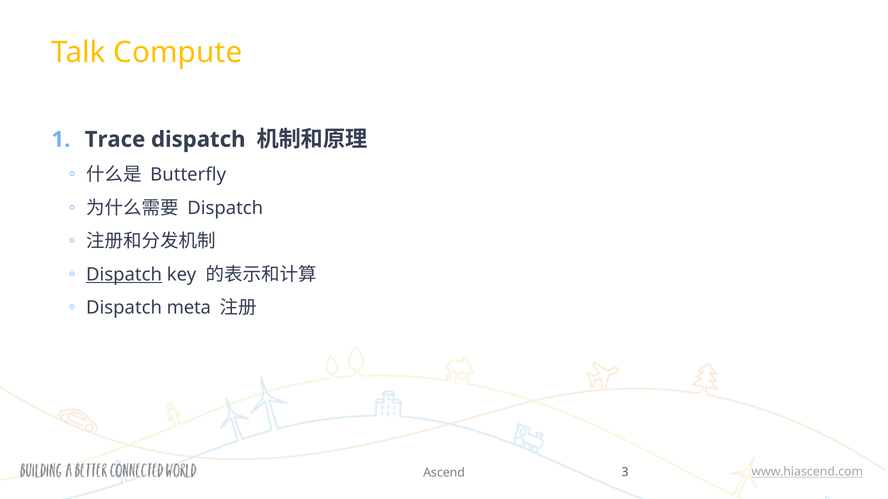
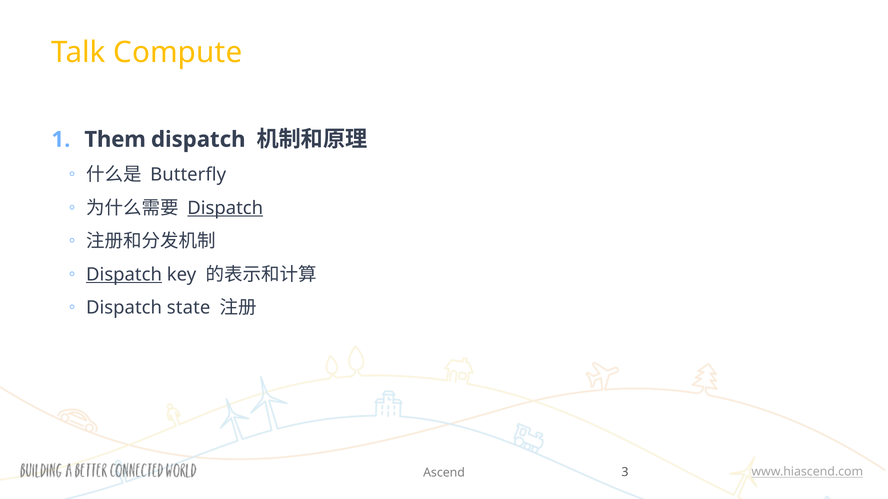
Trace: Trace -> Them (115, 140)
Dispatch underline: none -> present (225, 208)
meta: meta -> state (189, 308)
